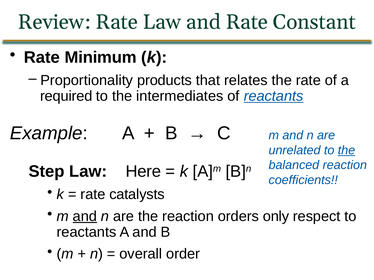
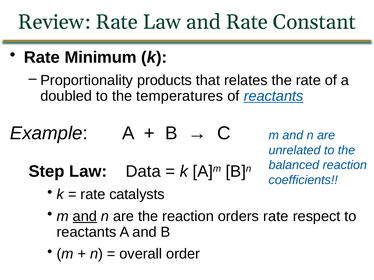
required: required -> doubled (66, 96)
intermediates: intermediates -> temperatures (180, 96)
the underline: present -> none (346, 150)
Here: Here -> Data (143, 172)
orders only: only -> rate (276, 217)
